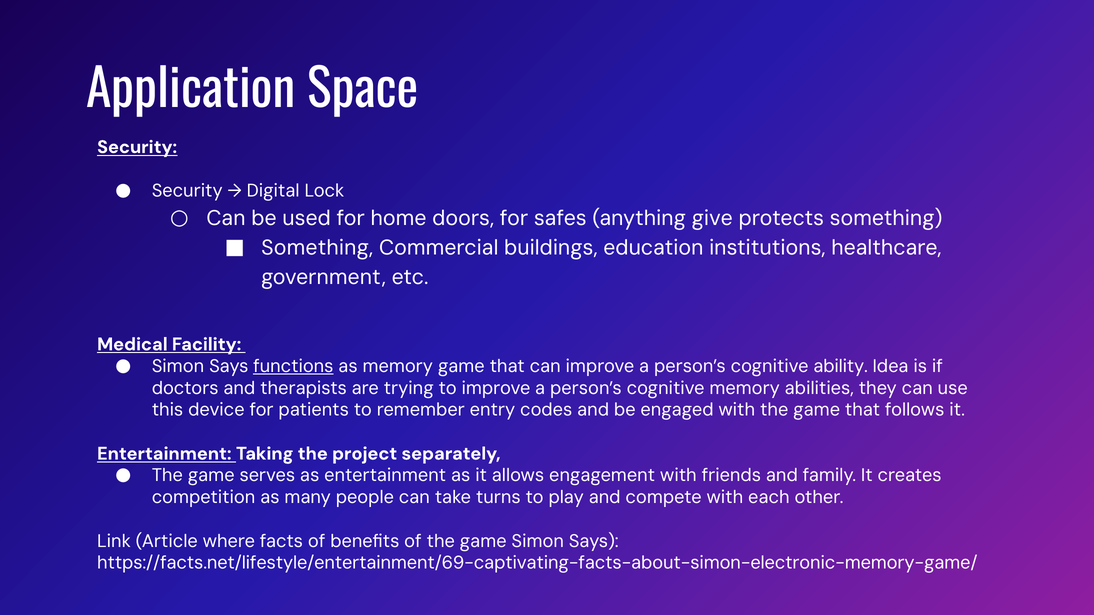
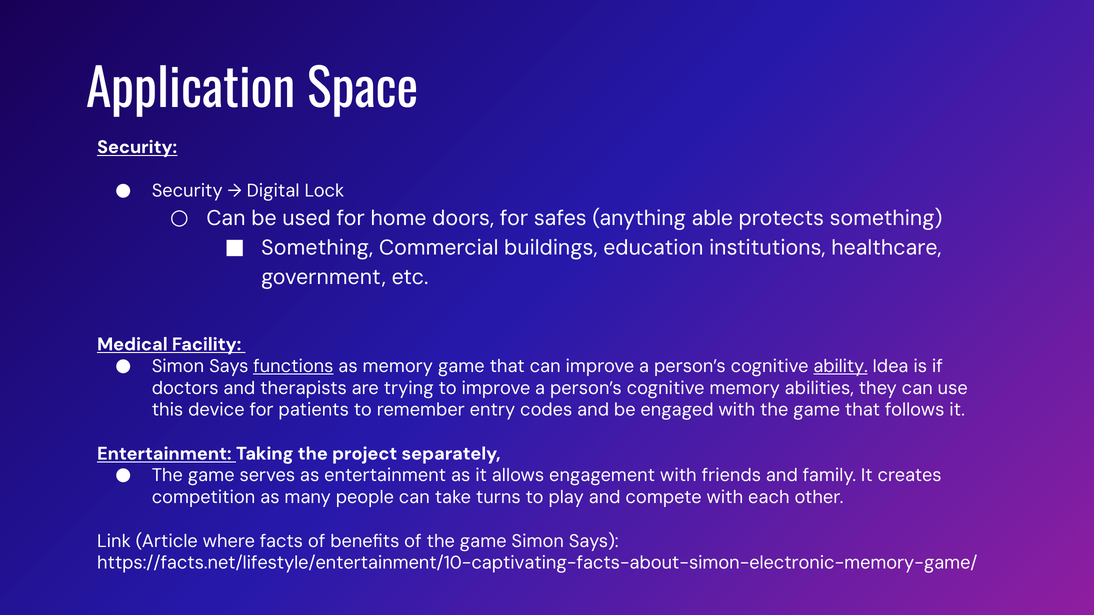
give: give -> able (712, 219)
ability underline: none -> present (841, 366)
https://facts.net/lifestyle/entertainment/69-captivating-facts-about-simon-electronic-memory-game/: https://facts.net/lifestyle/entertainment/69-captivating-facts-about-simon-electronic-memory-game/ -> https://facts.net/lifestyle/entertainment/10-captivating-facts-about-simon-electronic-memory-game/ (537, 563)
